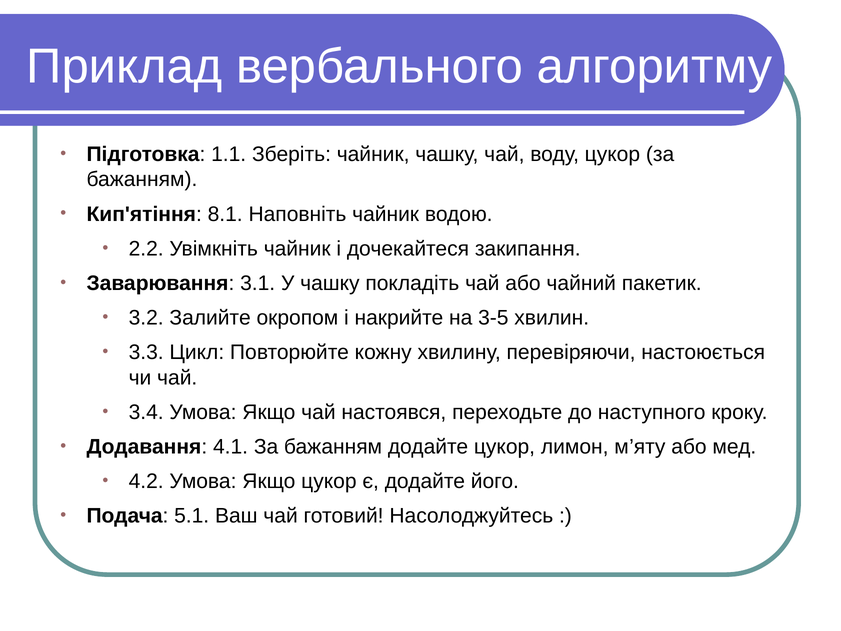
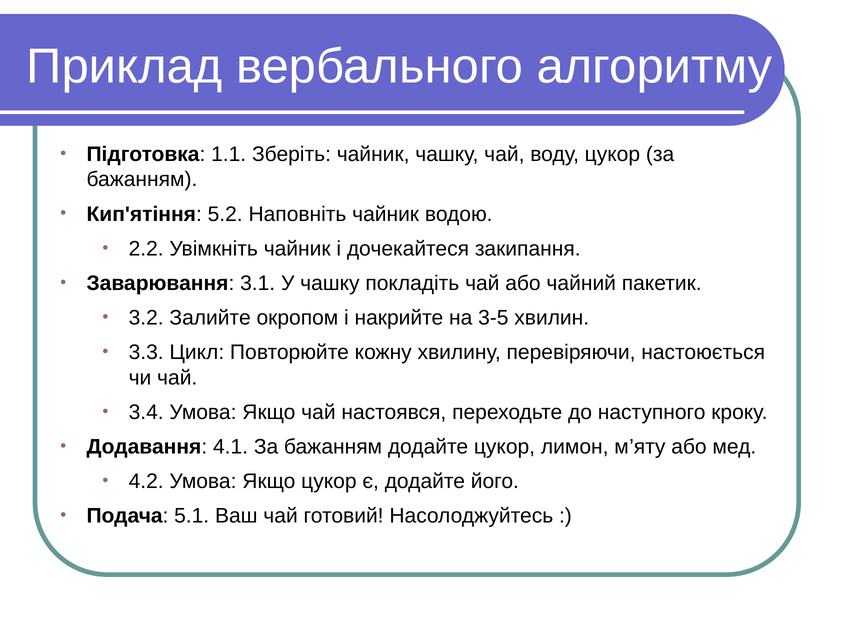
8.1: 8.1 -> 5.2 (225, 214)
